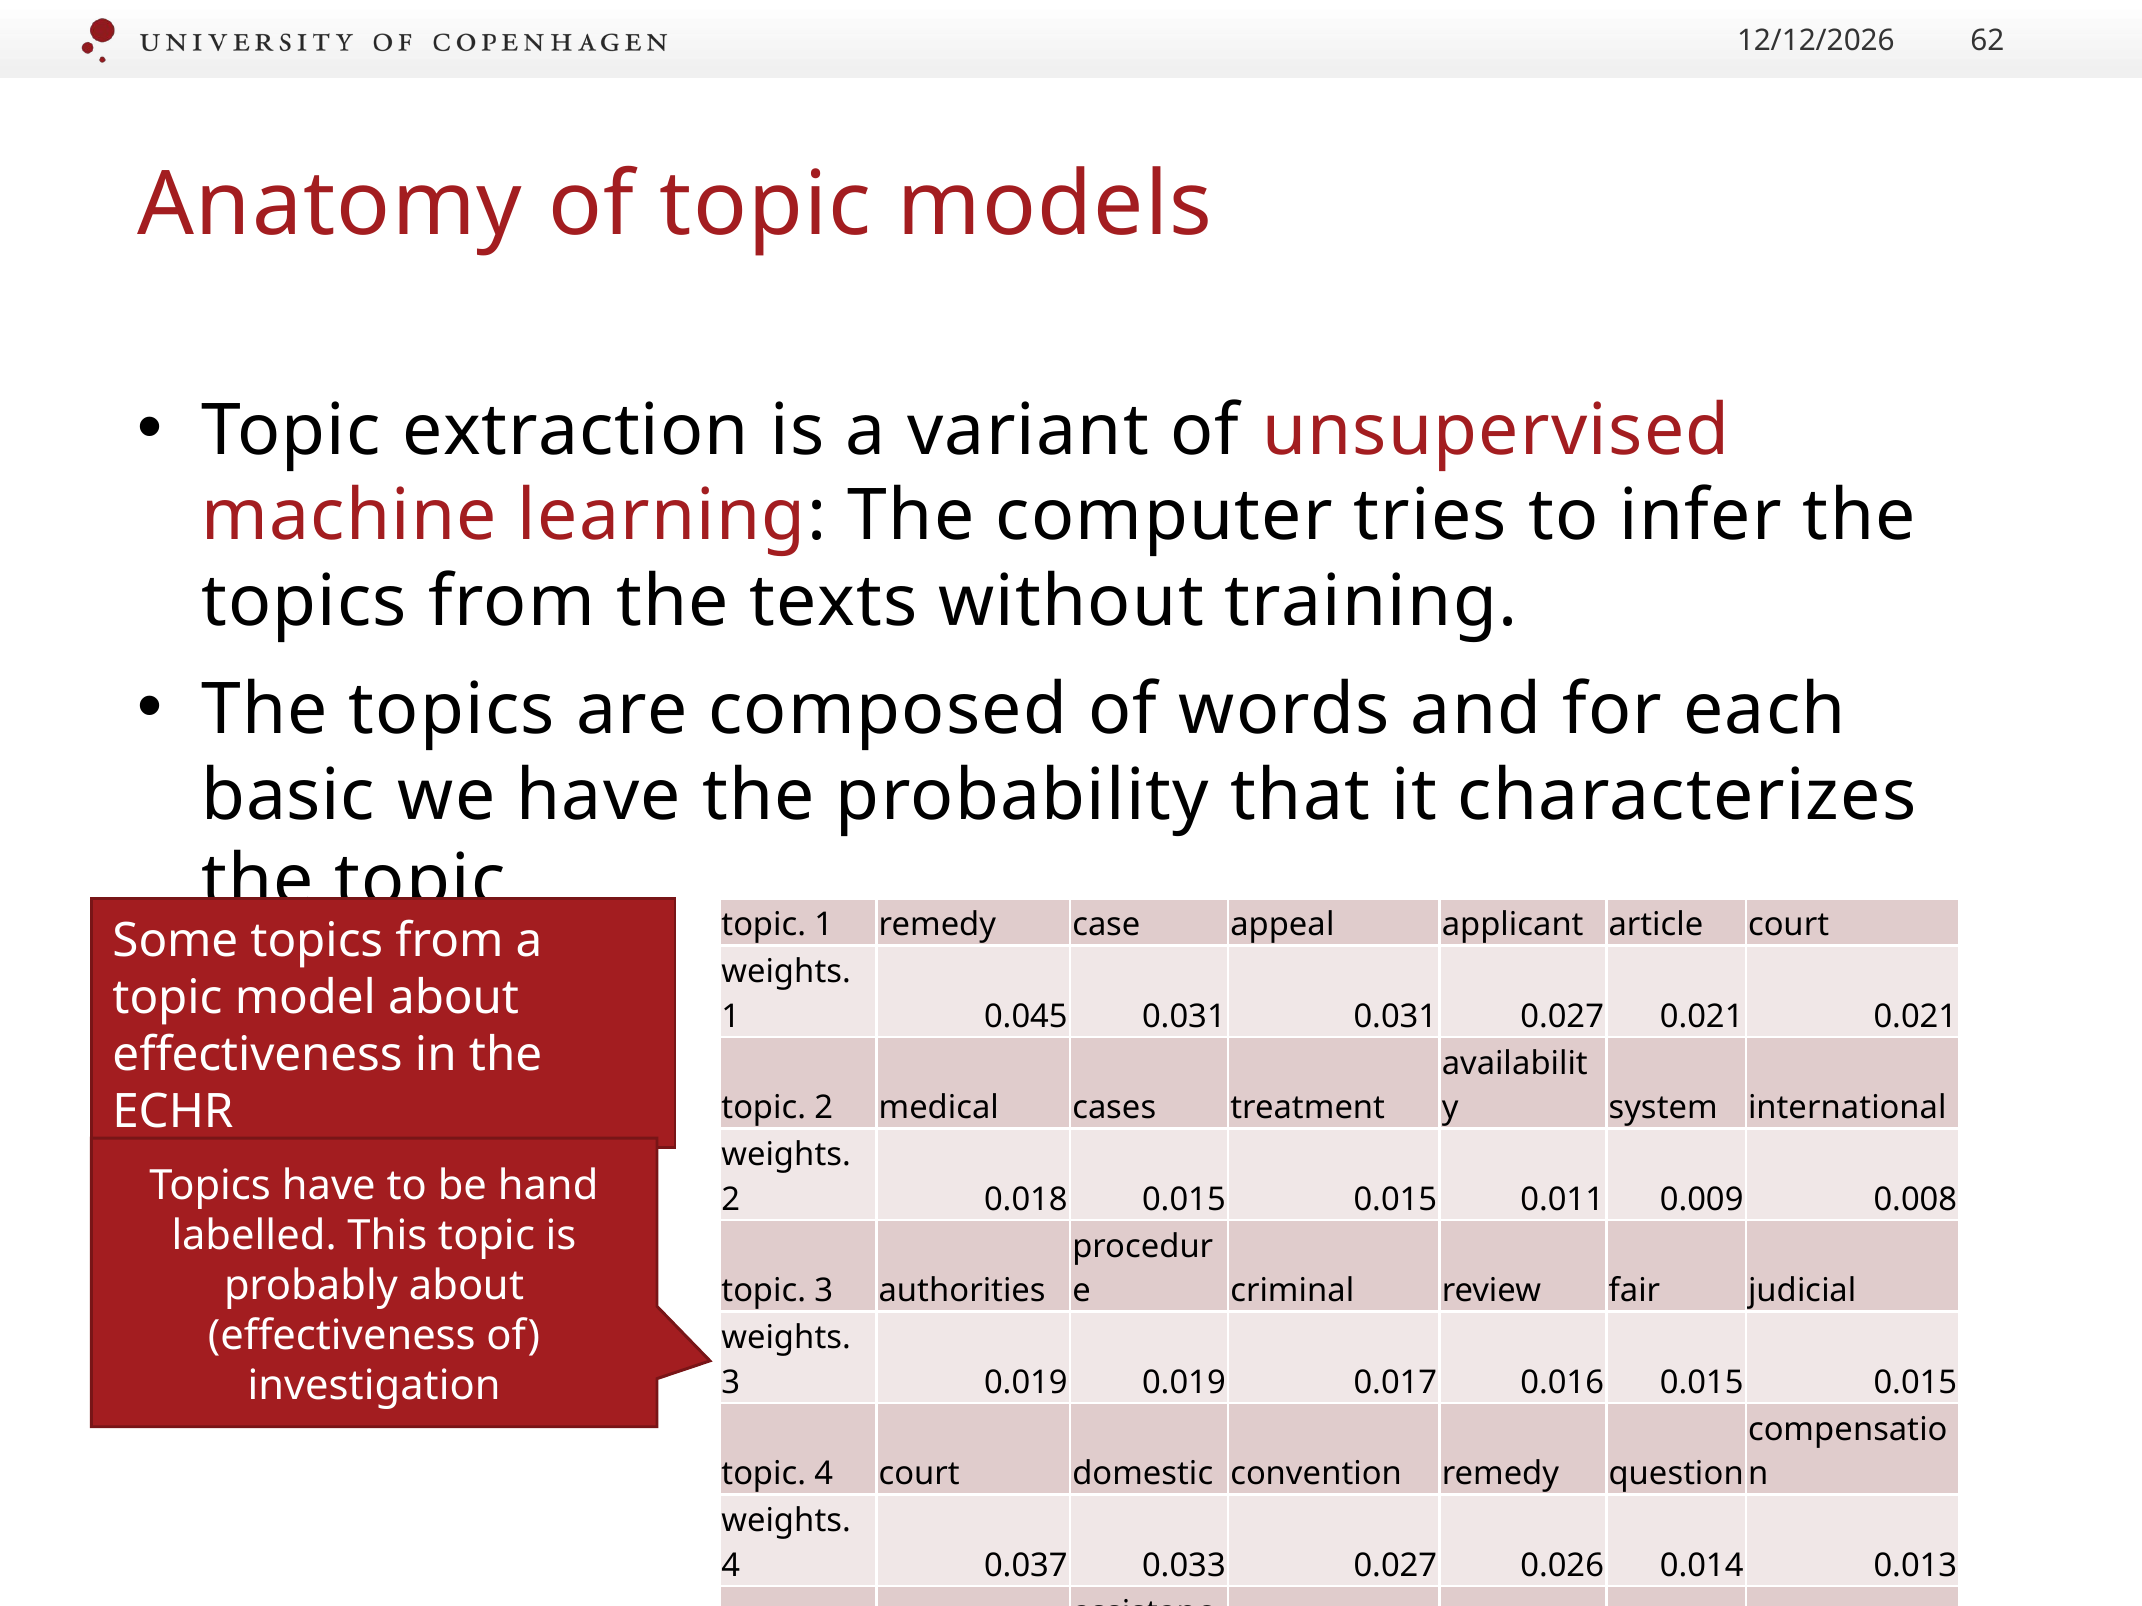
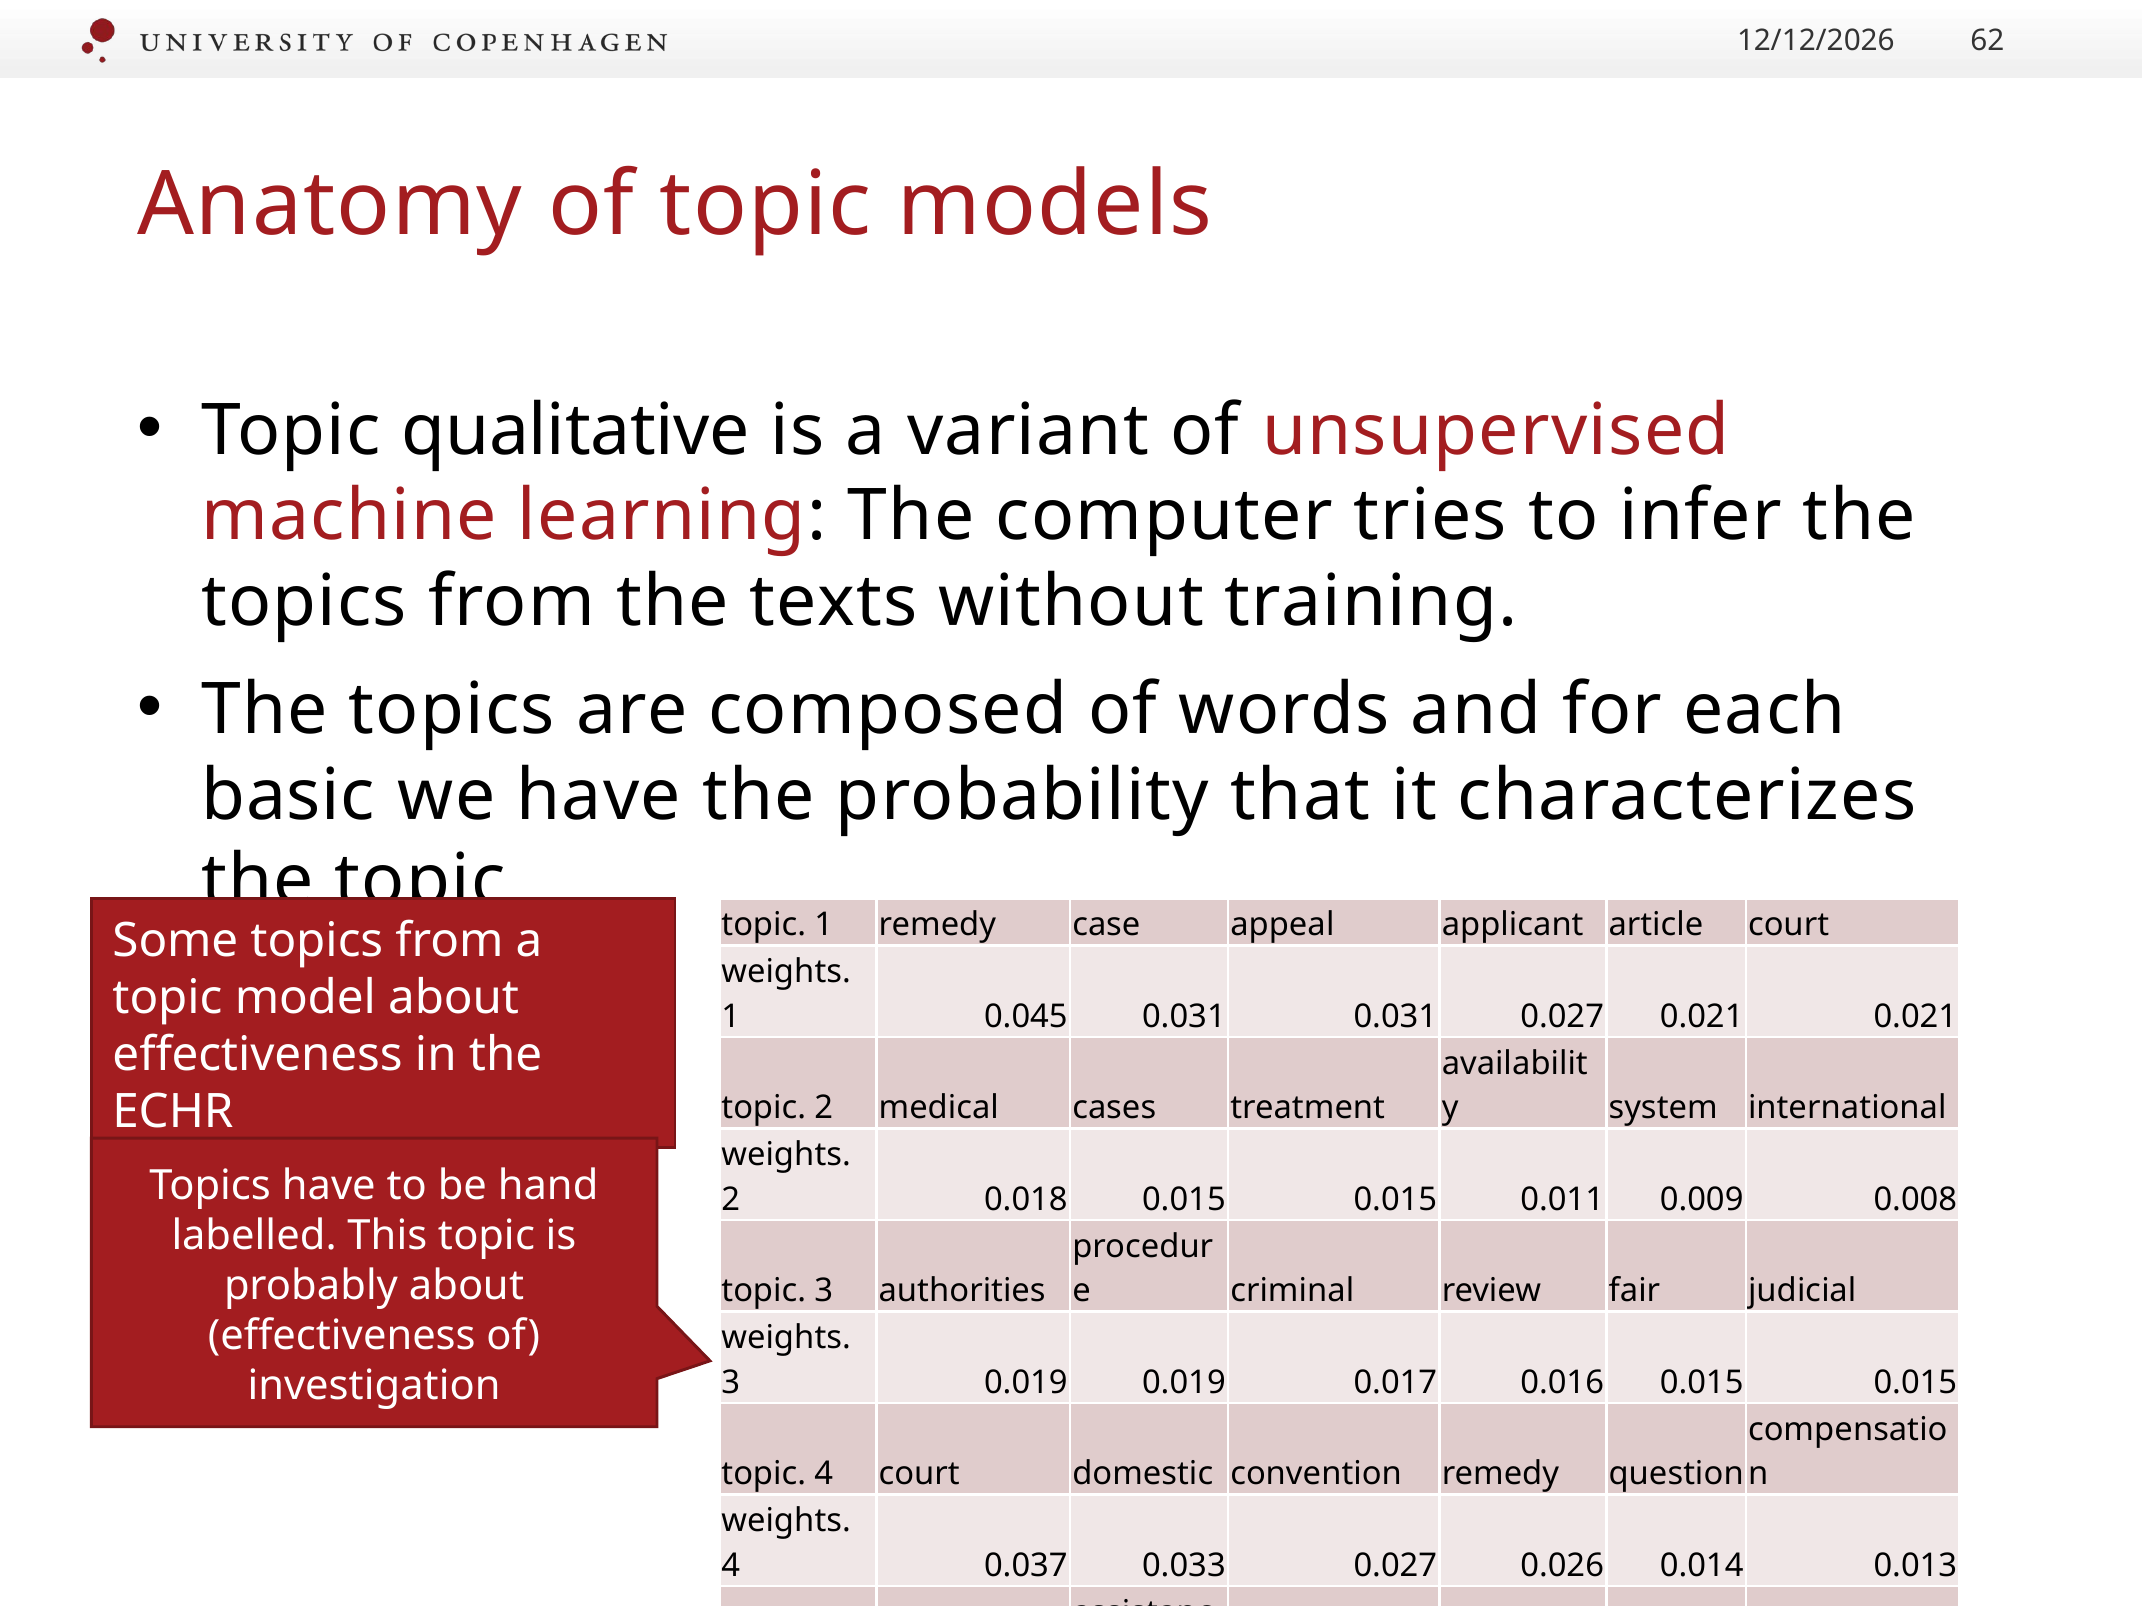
extraction: extraction -> qualitative (576, 431)
